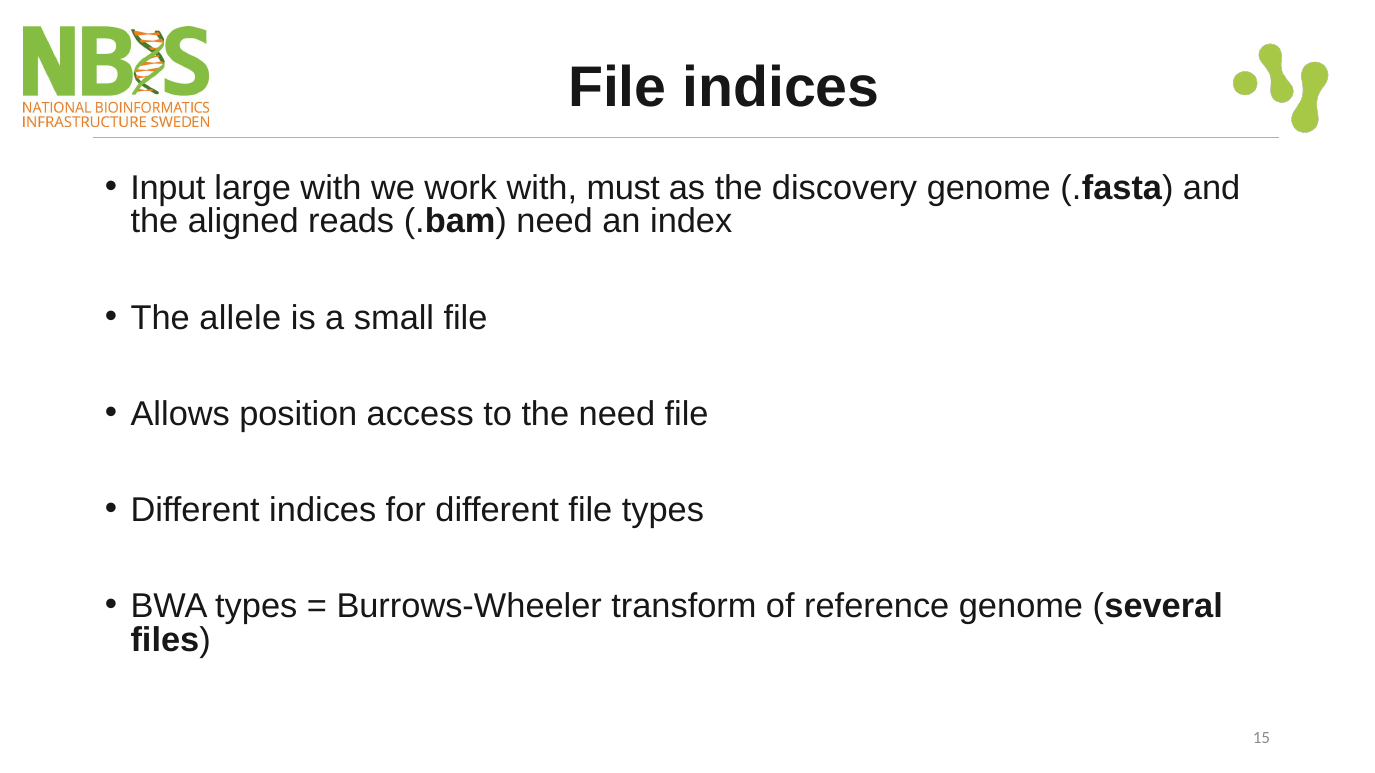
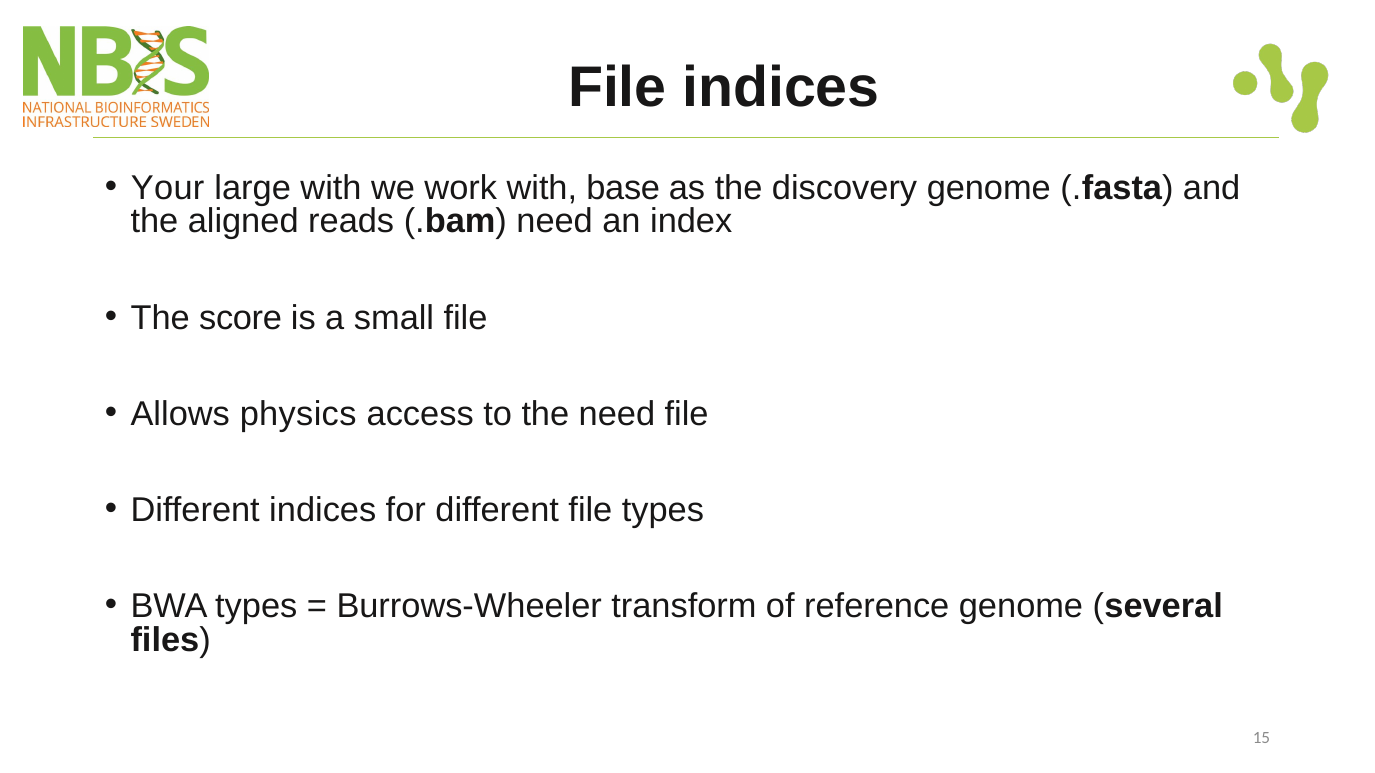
Input: Input -> Your (168, 188)
must: must -> base (623, 188)
allele: allele -> score (241, 318)
position: position -> physics (298, 414)
